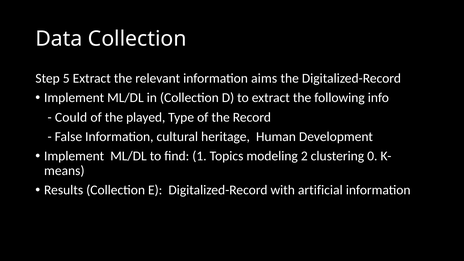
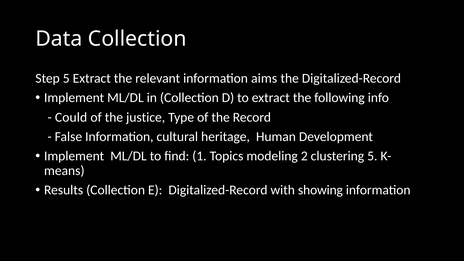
played: played -> justice (146, 117)
clustering 0: 0 -> 5 (372, 156)
artificial: artificial -> showing (320, 190)
